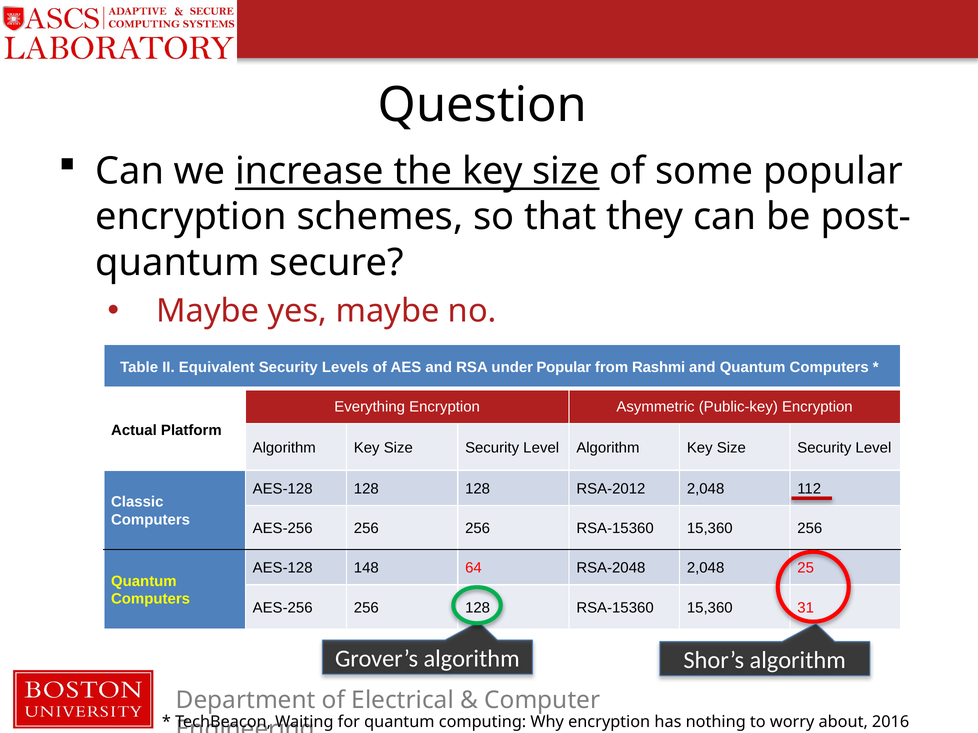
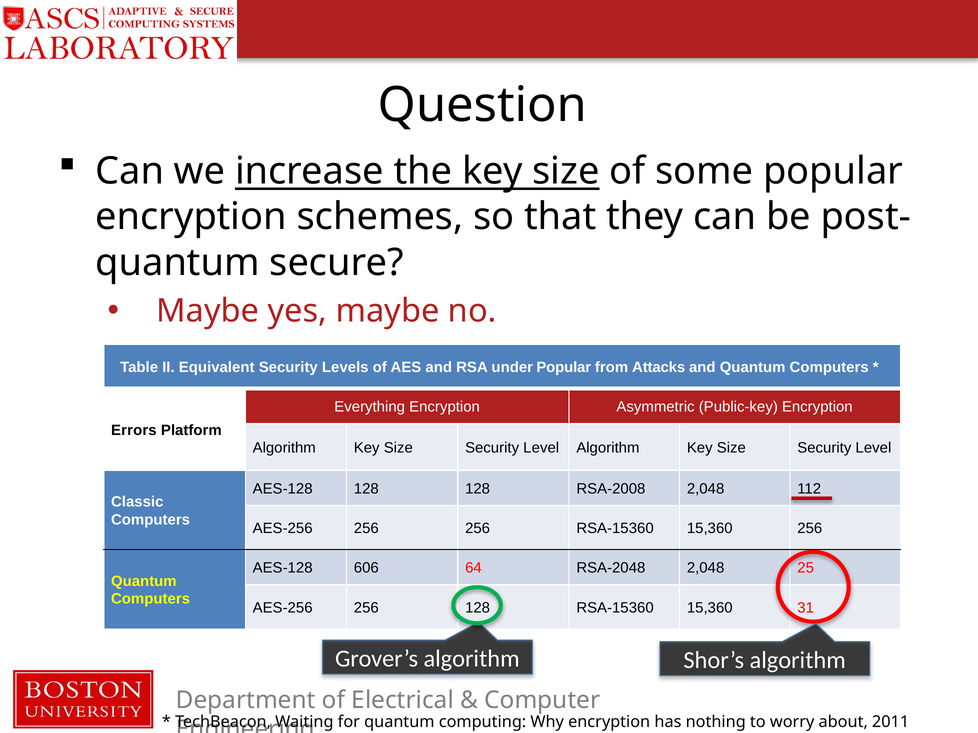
Rashmi: Rashmi -> Attacks (659, 367)
Actual: Actual -> Errors (134, 431)
RSA-2012: RSA-2012 -> RSA-2008 (611, 489)
148: 148 -> 606 (366, 568)
2016: 2016 -> 2011 (891, 722)
